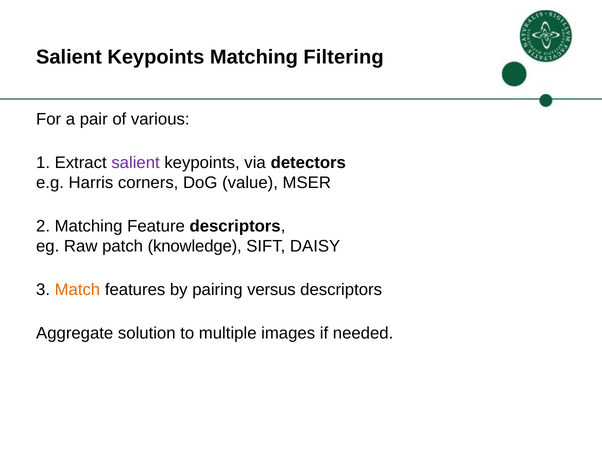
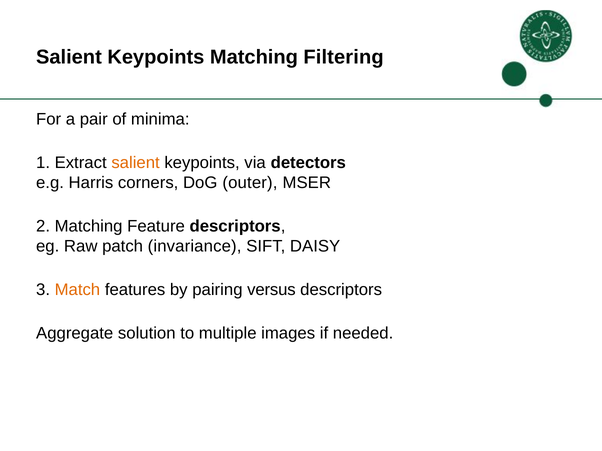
various: various -> minima (160, 120)
salient colour: purple -> orange (136, 163)
value: value -> outer (250, 183)
knowledge: knowledge -> invariance (195, 247)
